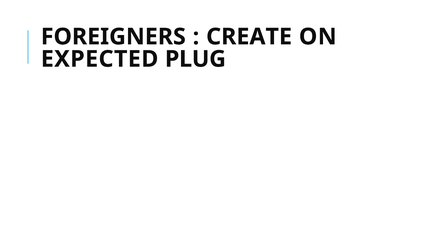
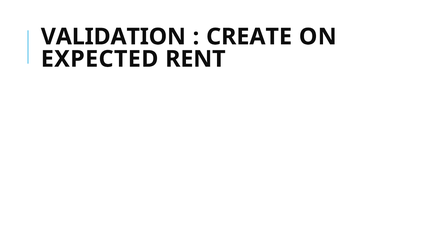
FOREIGNERS: FOREIGNERS -> VALIDATION (113, 37)
PLUG: PLUG -> RENT (195, 59)
